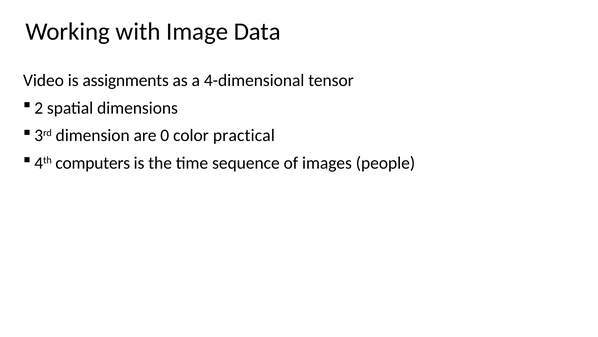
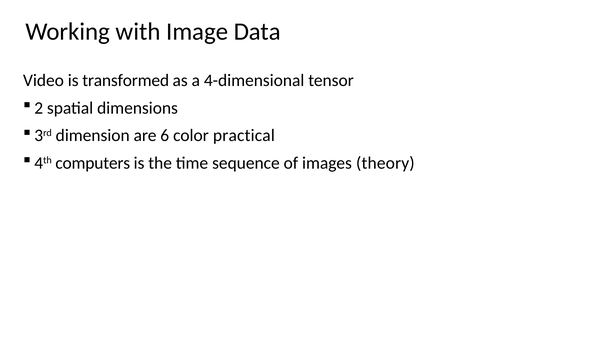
assignments: assignments -> transformed (126, 80)
0: 0 -> 6 (165, 135)
people: people -> theory (385, 163)
